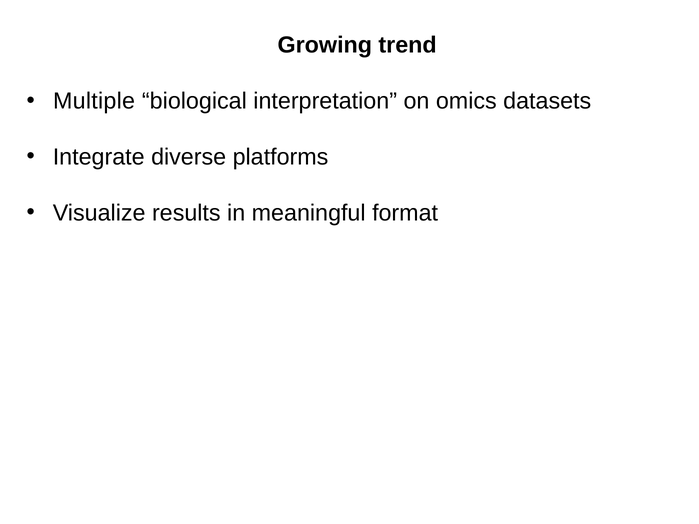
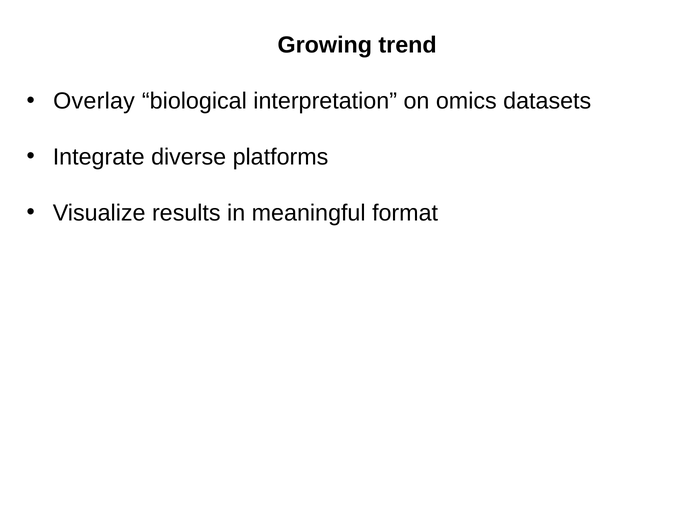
Multiple: Multiple -> Overlay (94, 101)
